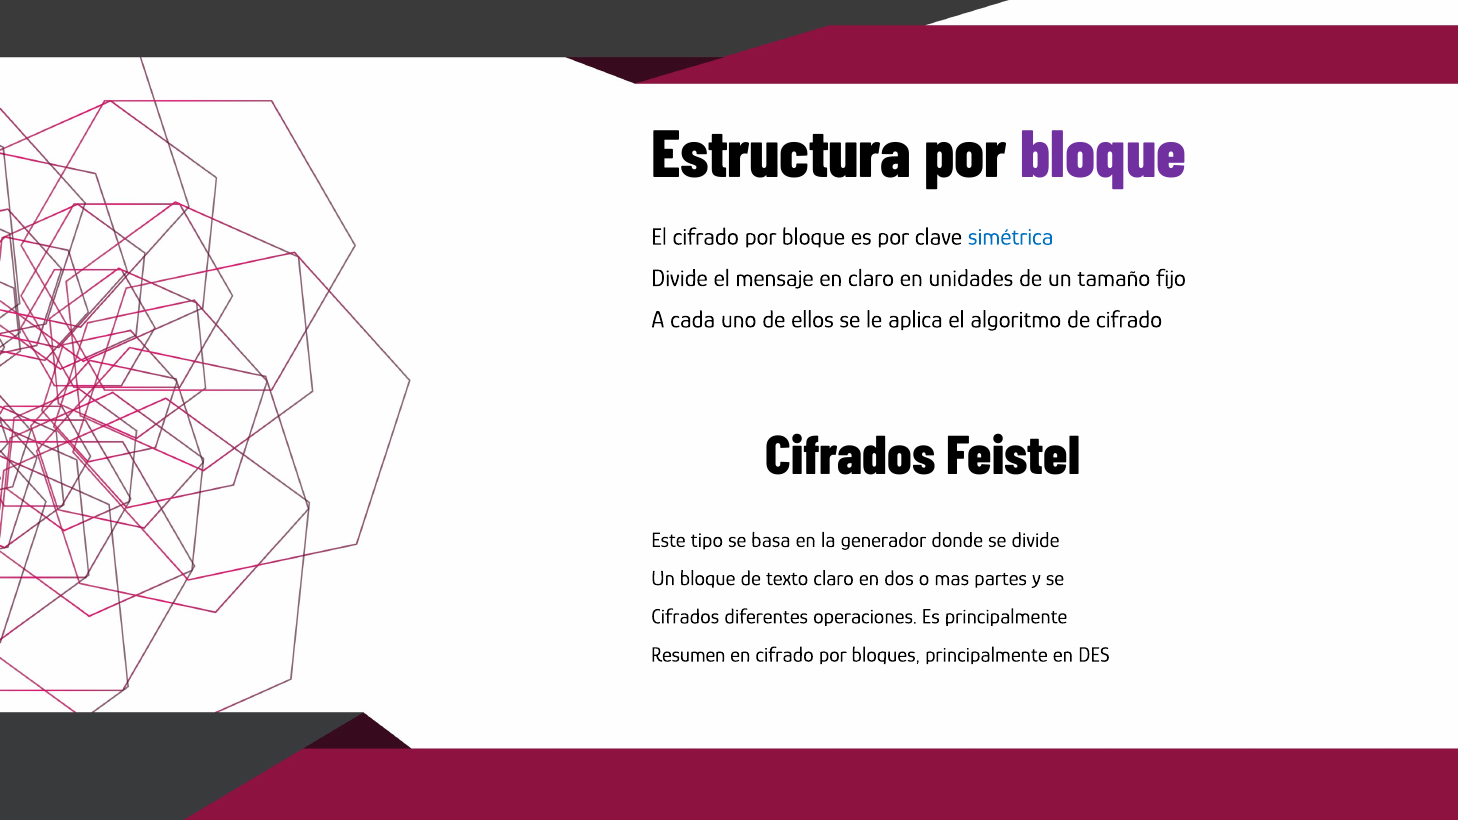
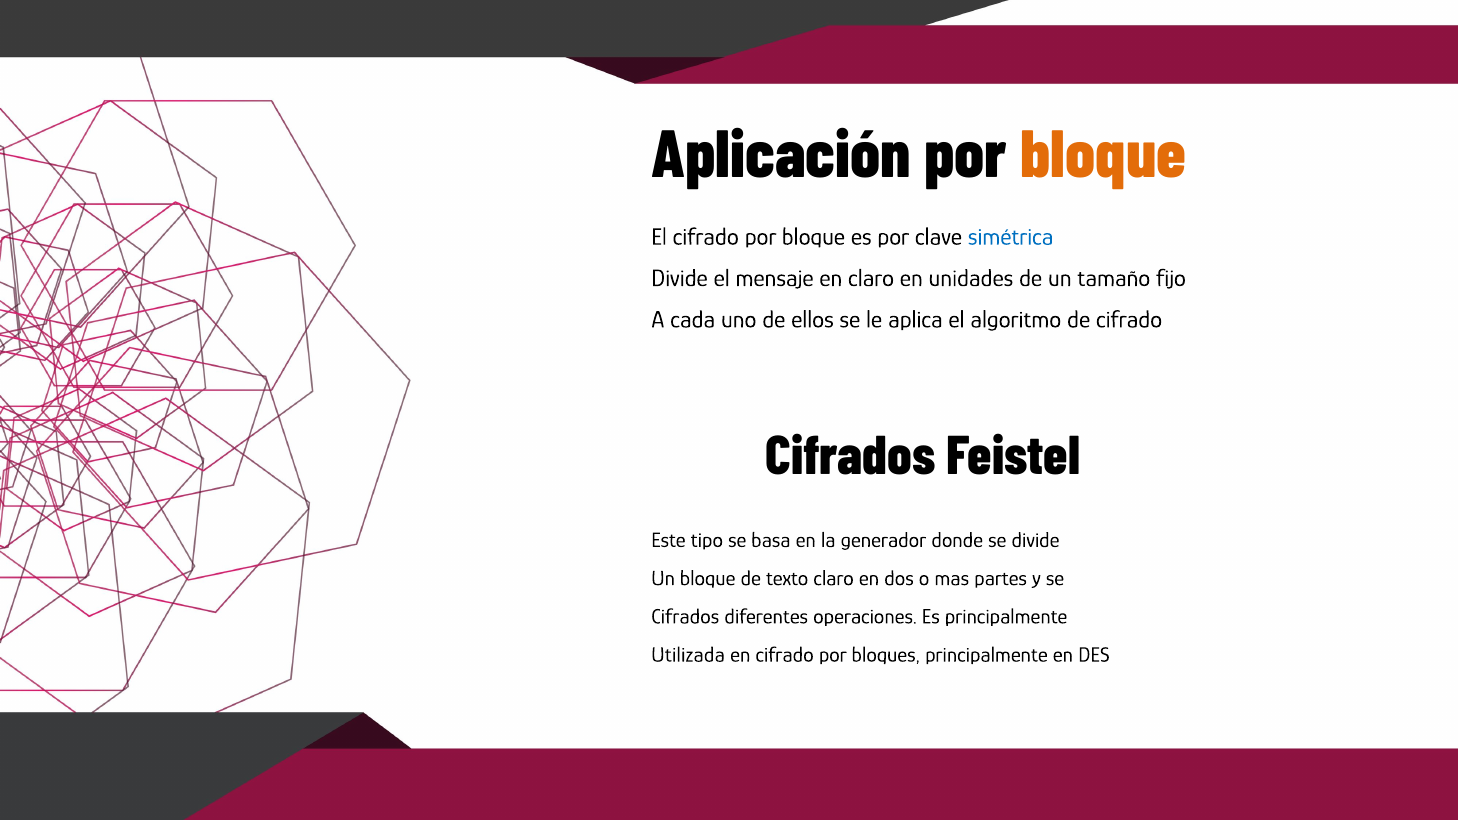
Estructura: Estructura -> Aplicación (781, 155)
bloque colour: purple -> orange (1104, 155)
Resumen: Resumen -> Utilizada (688, 655)
